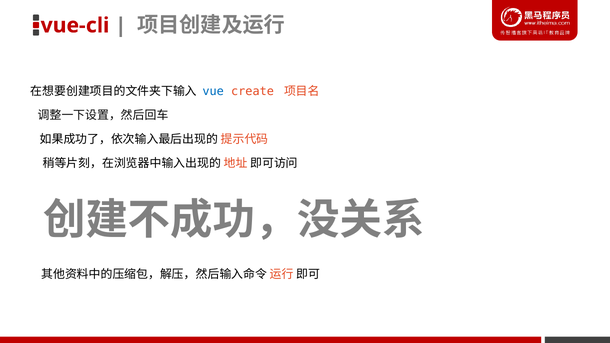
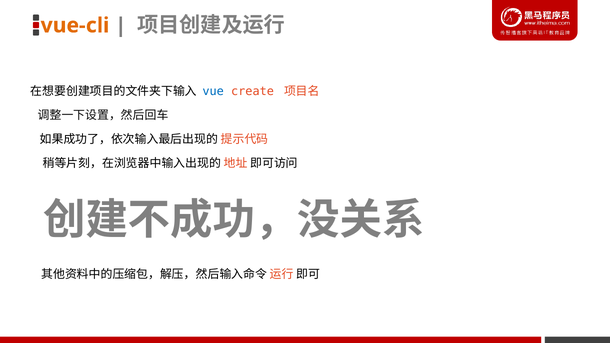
vue-cli colour: red -> orange (75, 25)
